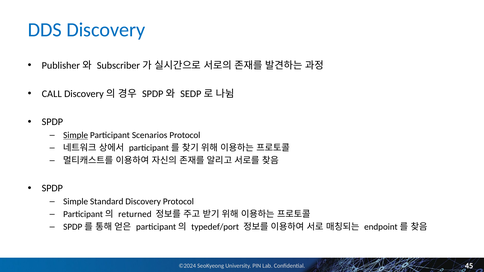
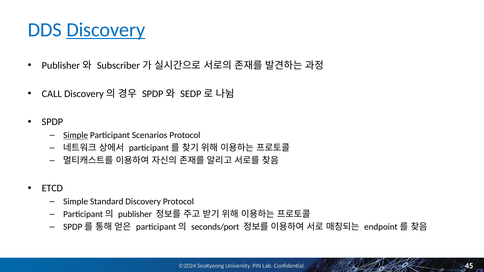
Discovery underline: none -> present (106, 30)
SPDP: SPDP -> ETCD (52, 188)
returned: returned -> publisher (135, 214)
typedef/port: typedef/port -> seconds/port (215, 227)
